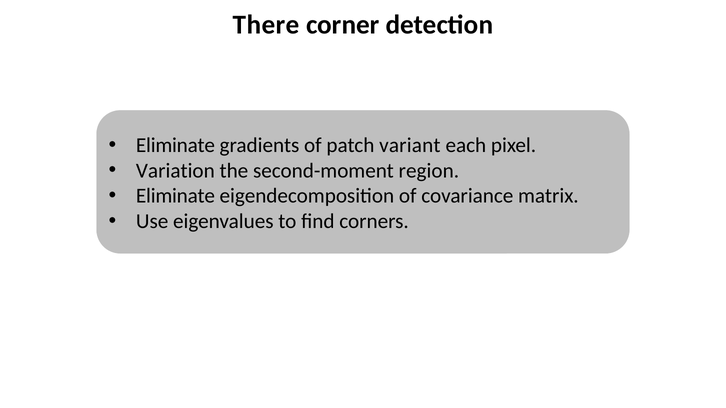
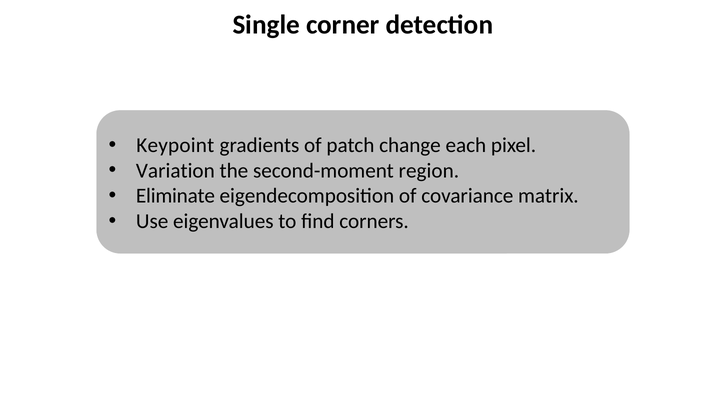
There: There -> Single (266, 25)
Eliminate: Eliminate -> Keypoint (175, 145)
variant: variant -> change (410, 145)
